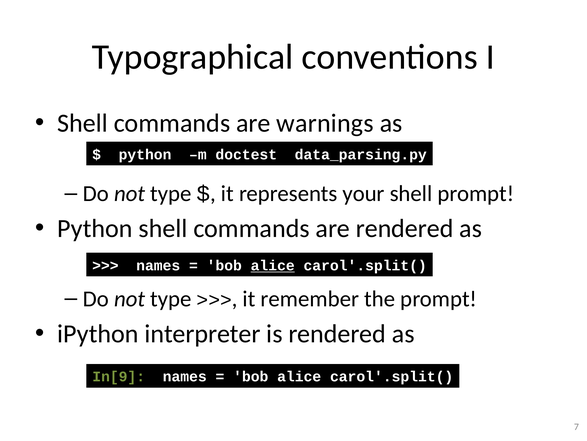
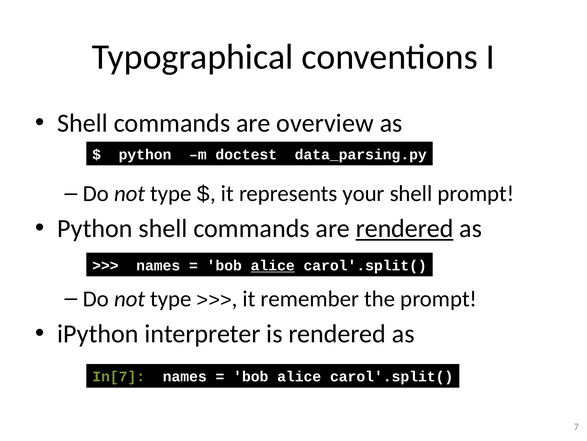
warnings: warnings -> overview (325, 123)
rendered underline: none -> present (405, 228)
In[9: In[9 -> In[7 (119, 376)
